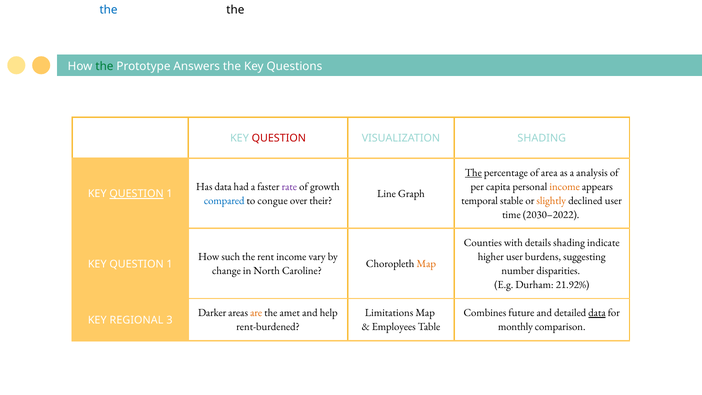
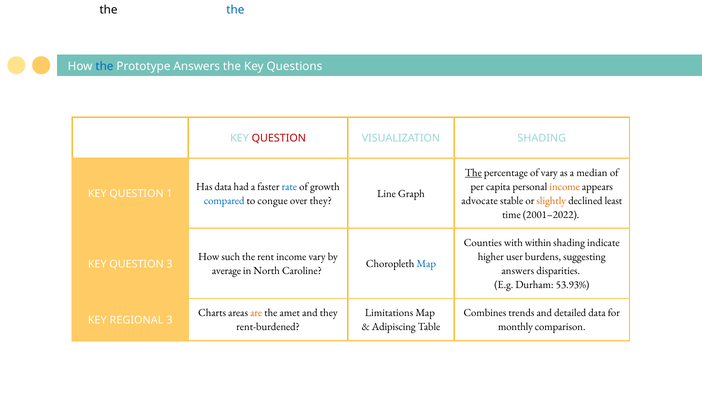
the colour: blue -> black (109, 10)
the colour: black -> blue (235, 10)
the colour: green -> blue (104, 66)
of area: area -> vary (549, 172)
analysis: analysis -> median (592, 172)
rate colour: purple -> blue (289, 186)
QUESTION underline: present -> none (137, 194)
over their: their -> they (321, 201)
temporal: temporal -> advocate (480, 201)
declined user: user -> least (613, 201)
2030–2022: 2030–2022 -> 2001–2022 (551, 215)
details: details -> within (538, 243)
Map colour: orange -> blue (426, 264)
1: 1 -> 3 (170, 264)
change: change -> average (227, 271)
number: number -> answers (518, 271)
21.92%: 21.92% -> 53.93% (573, 285)
Darker: Darker -> Charts (212, 313)
and help: help -> they (329, 313)
future: future -> trends (521, 313)
data underline: present -> none (597, 313)
Employees: Employees -> Adipiscing (394, 327)
